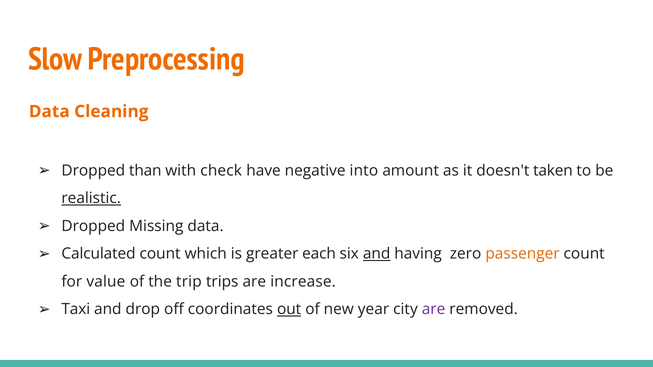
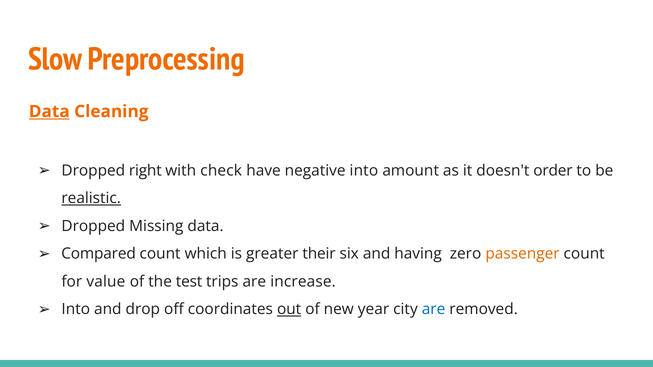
Data underline: none -> present (49, 112)
than: than -> right (145, 171)
taken: taken -> order (553, 171)
Calculated: Calculated -> Compared (99, 254)
each: each -> their (319, 254)
and underline: present -> none (377, 254)
trip: trip -> test (189, 282)
Taxi: Taxi -> Into (76, 310)
are colour: purple -> blue (434, 310)
